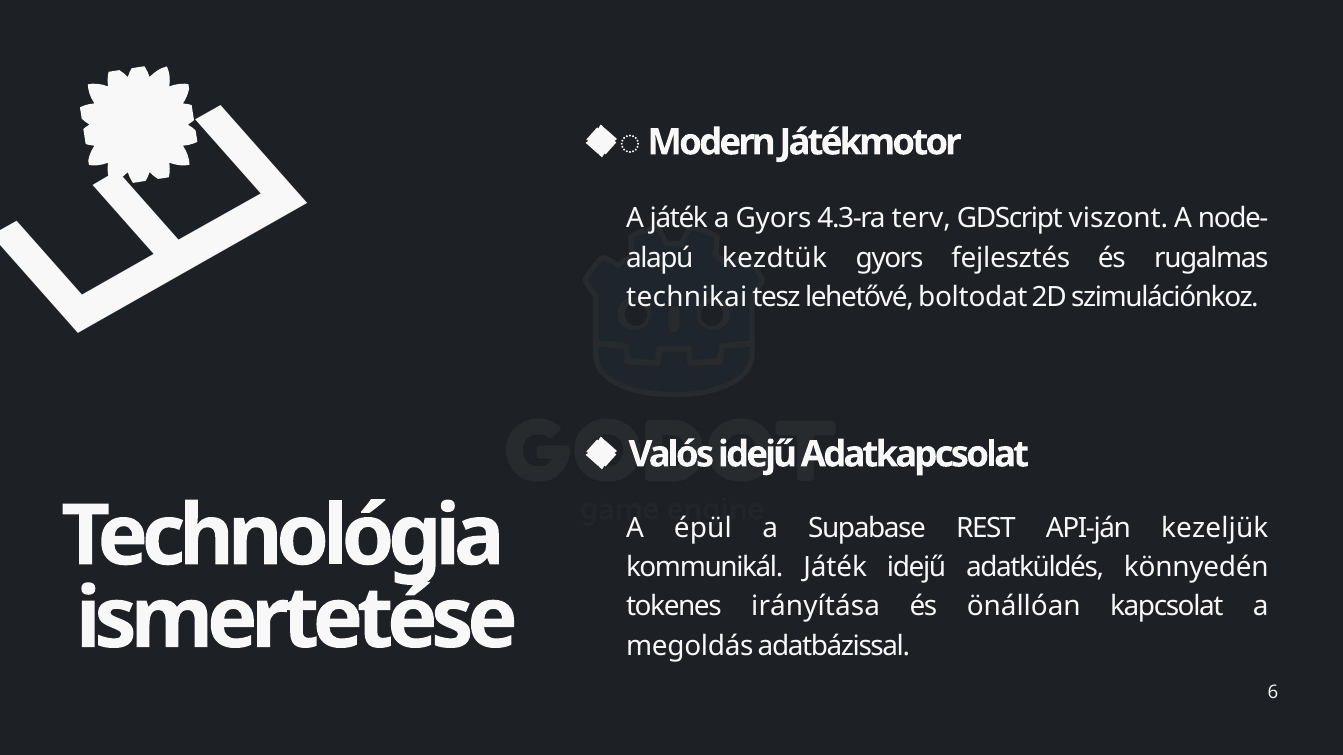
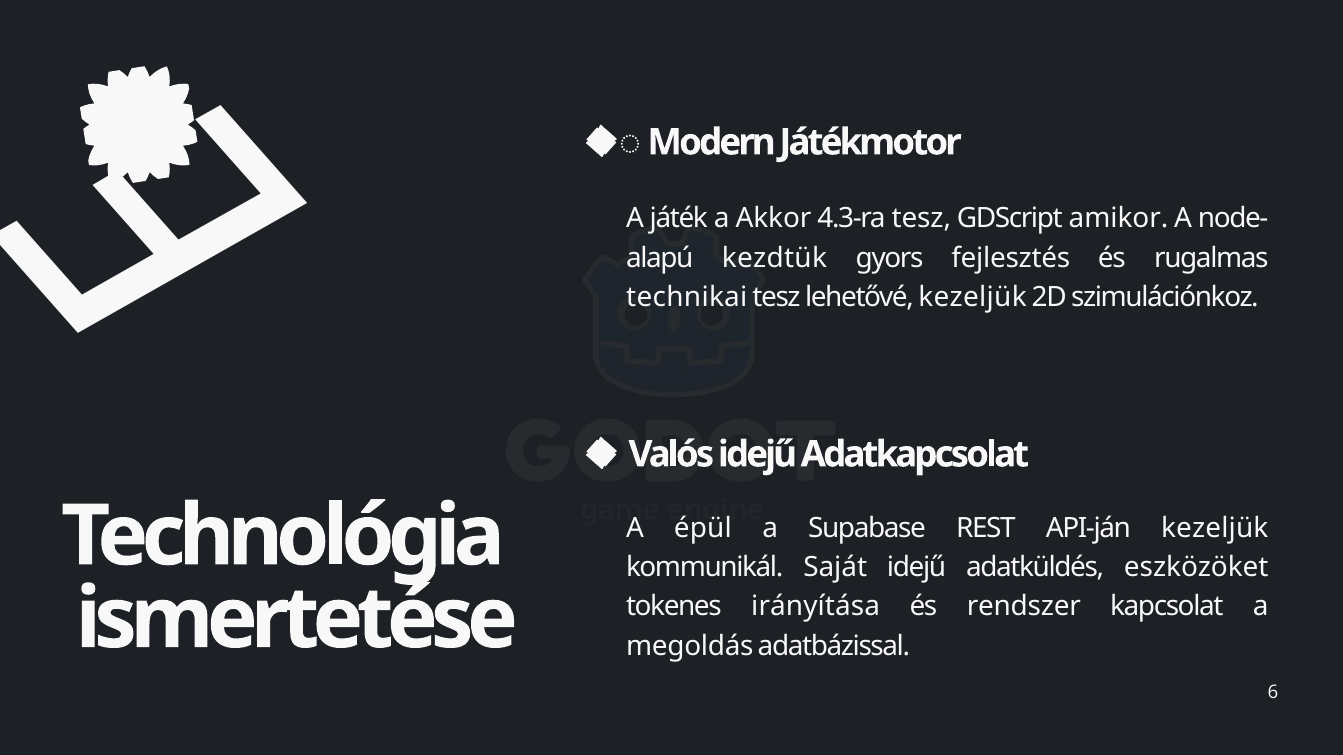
a Gyors: Gyors -> Akkor (773, 219)
4.3-ra terv: terv -> tesz (921, 219)
viszont: viszont -> amikor (1118, 219)
lehetővé boltodat: boltodat -> kezeljük (973, 297)
kommunikál Játék: Játék -> Saját (835, 568)
könnyedén: könnyedén -> eszközöket (1196, 568)
önállóan: önállóan -> rendszer (1024, 607)
